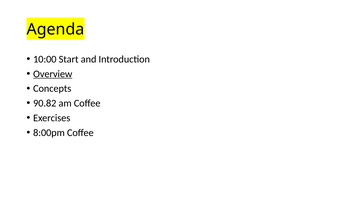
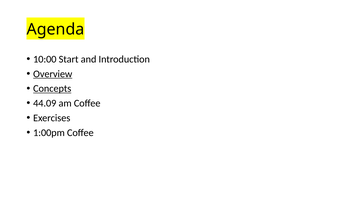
Concepts underline: none -> present (52, 88)
90.82: 90.82 -> 44.09 (45, 103)
8:00pm: 8:00pm -> 1:00pm (49, 132)
